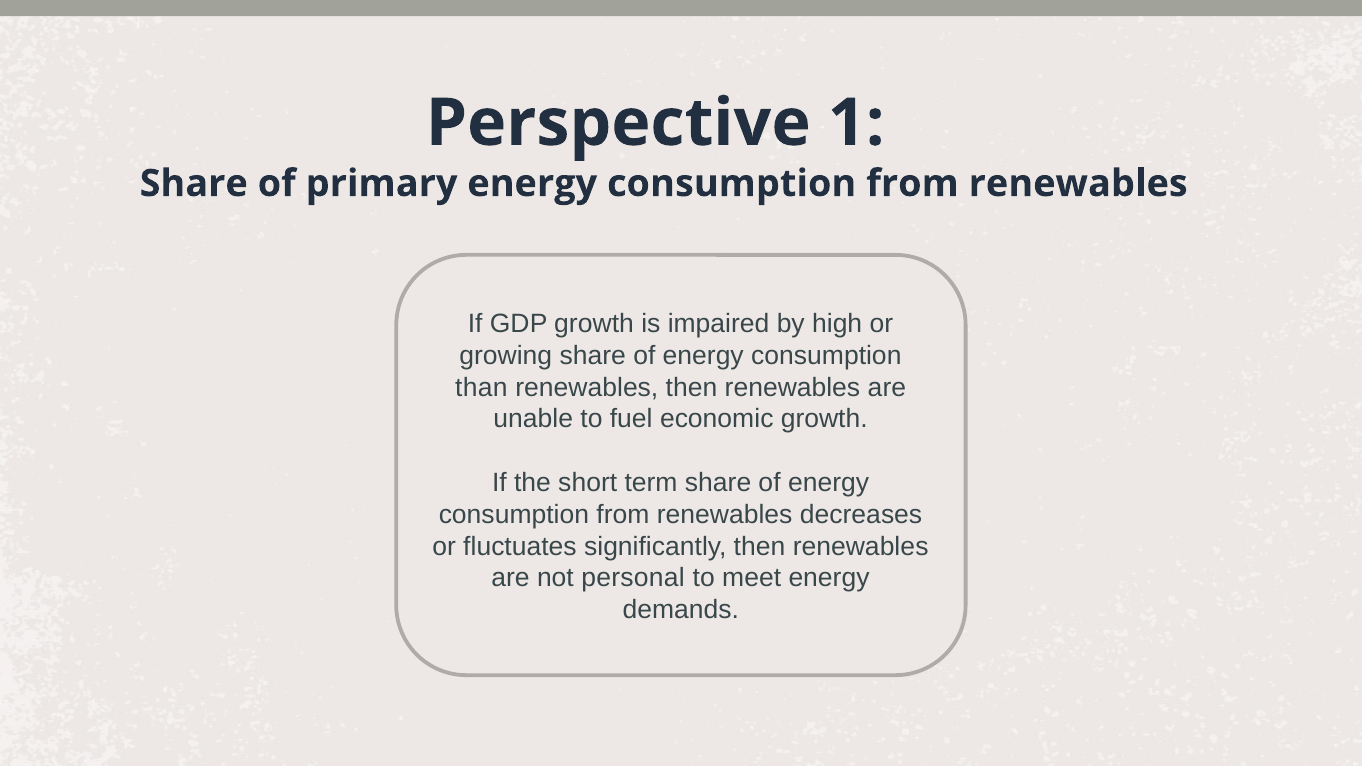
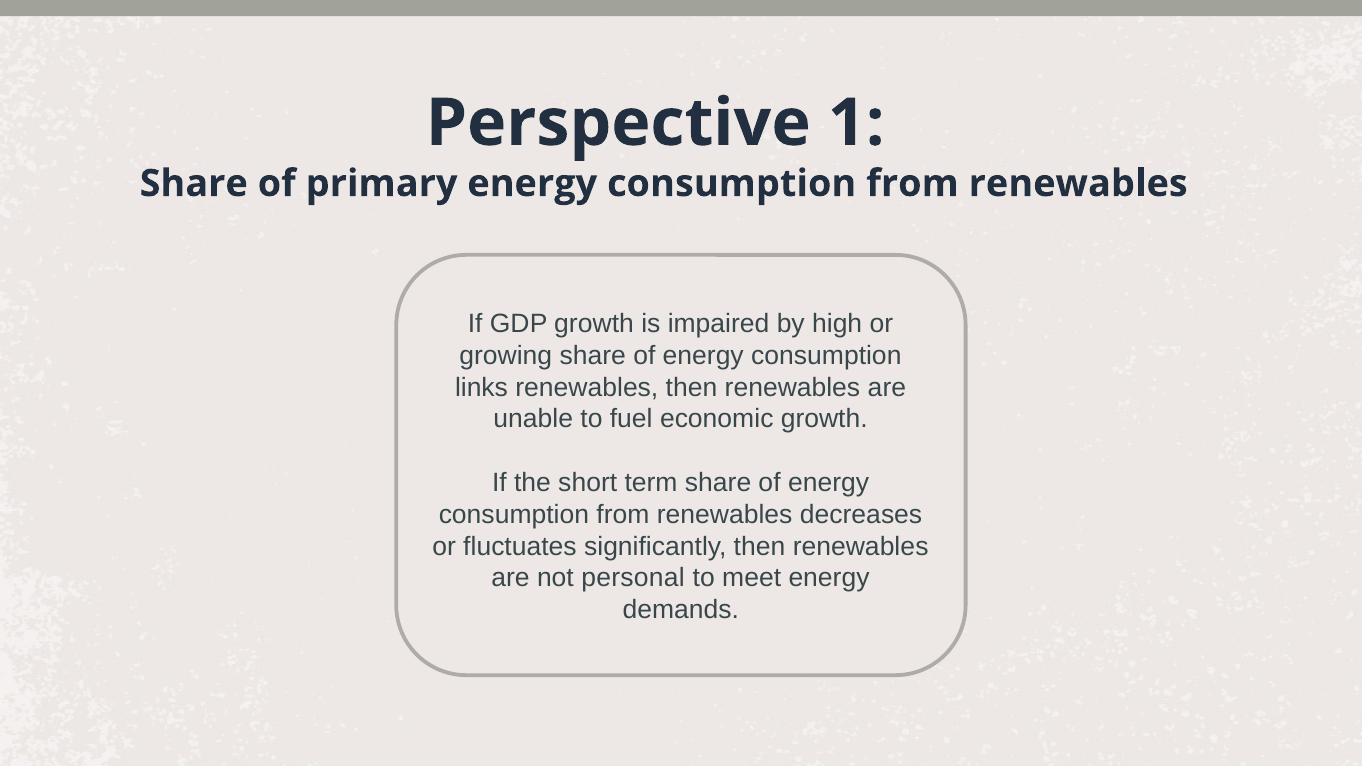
than: than -> links (481, 387)
